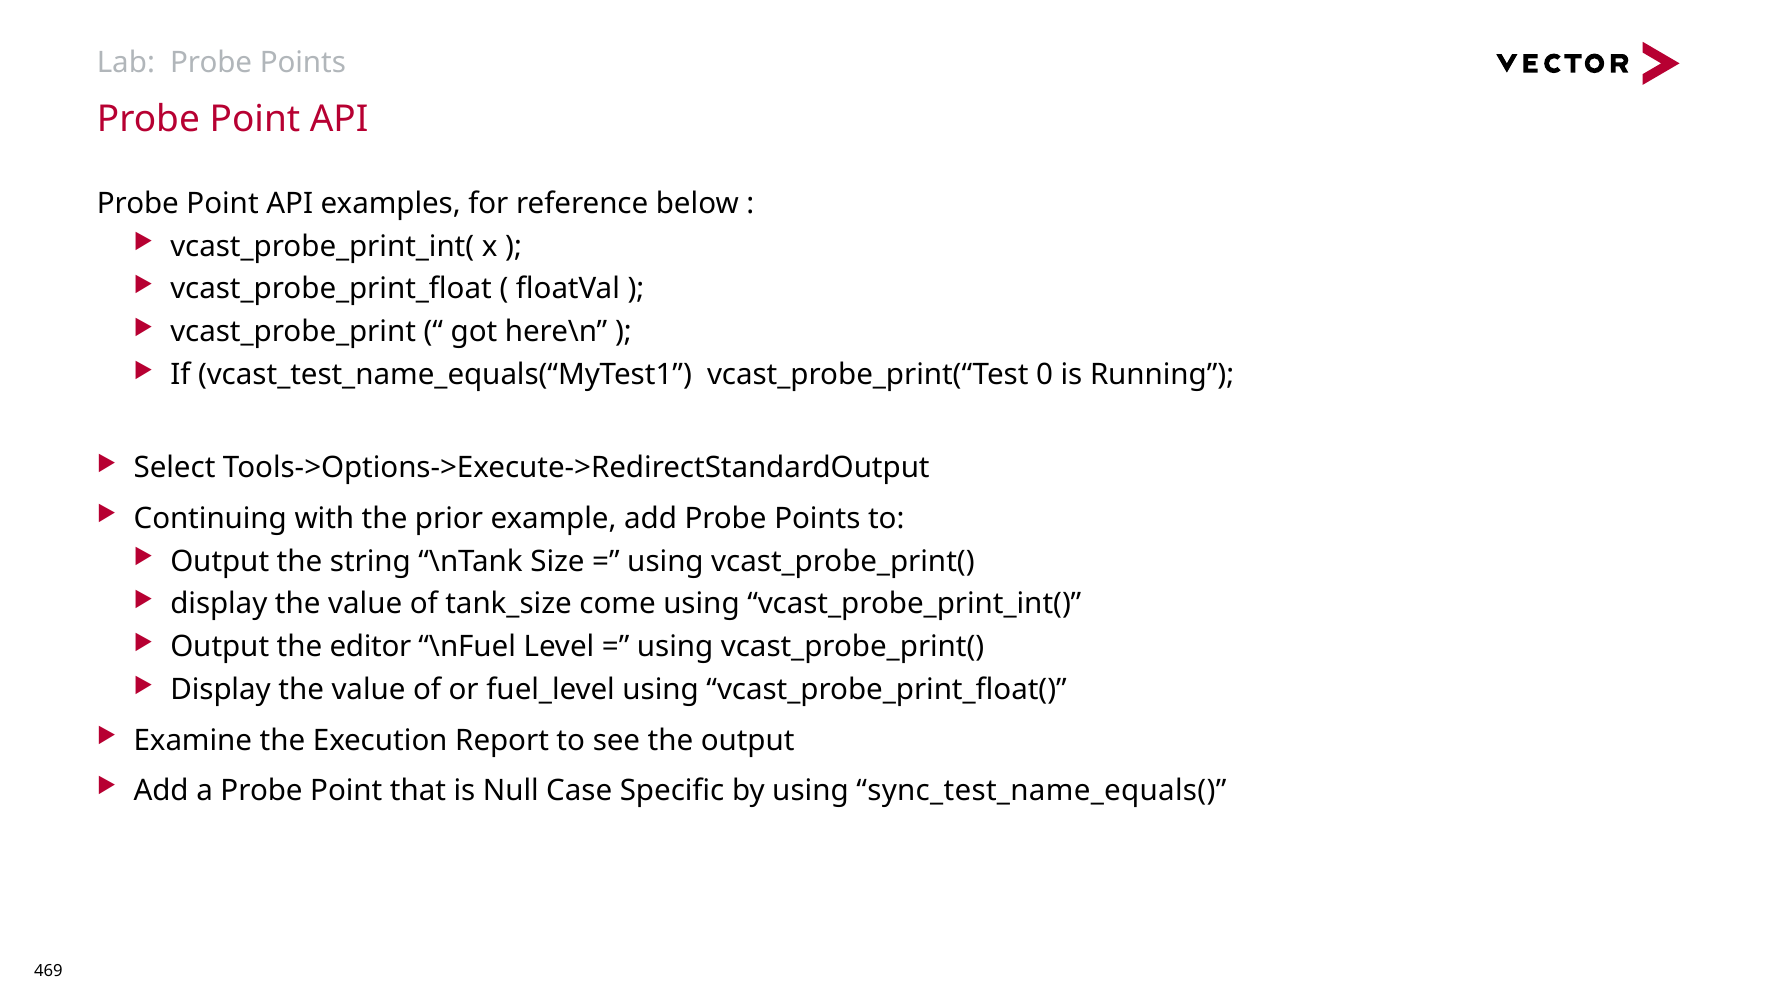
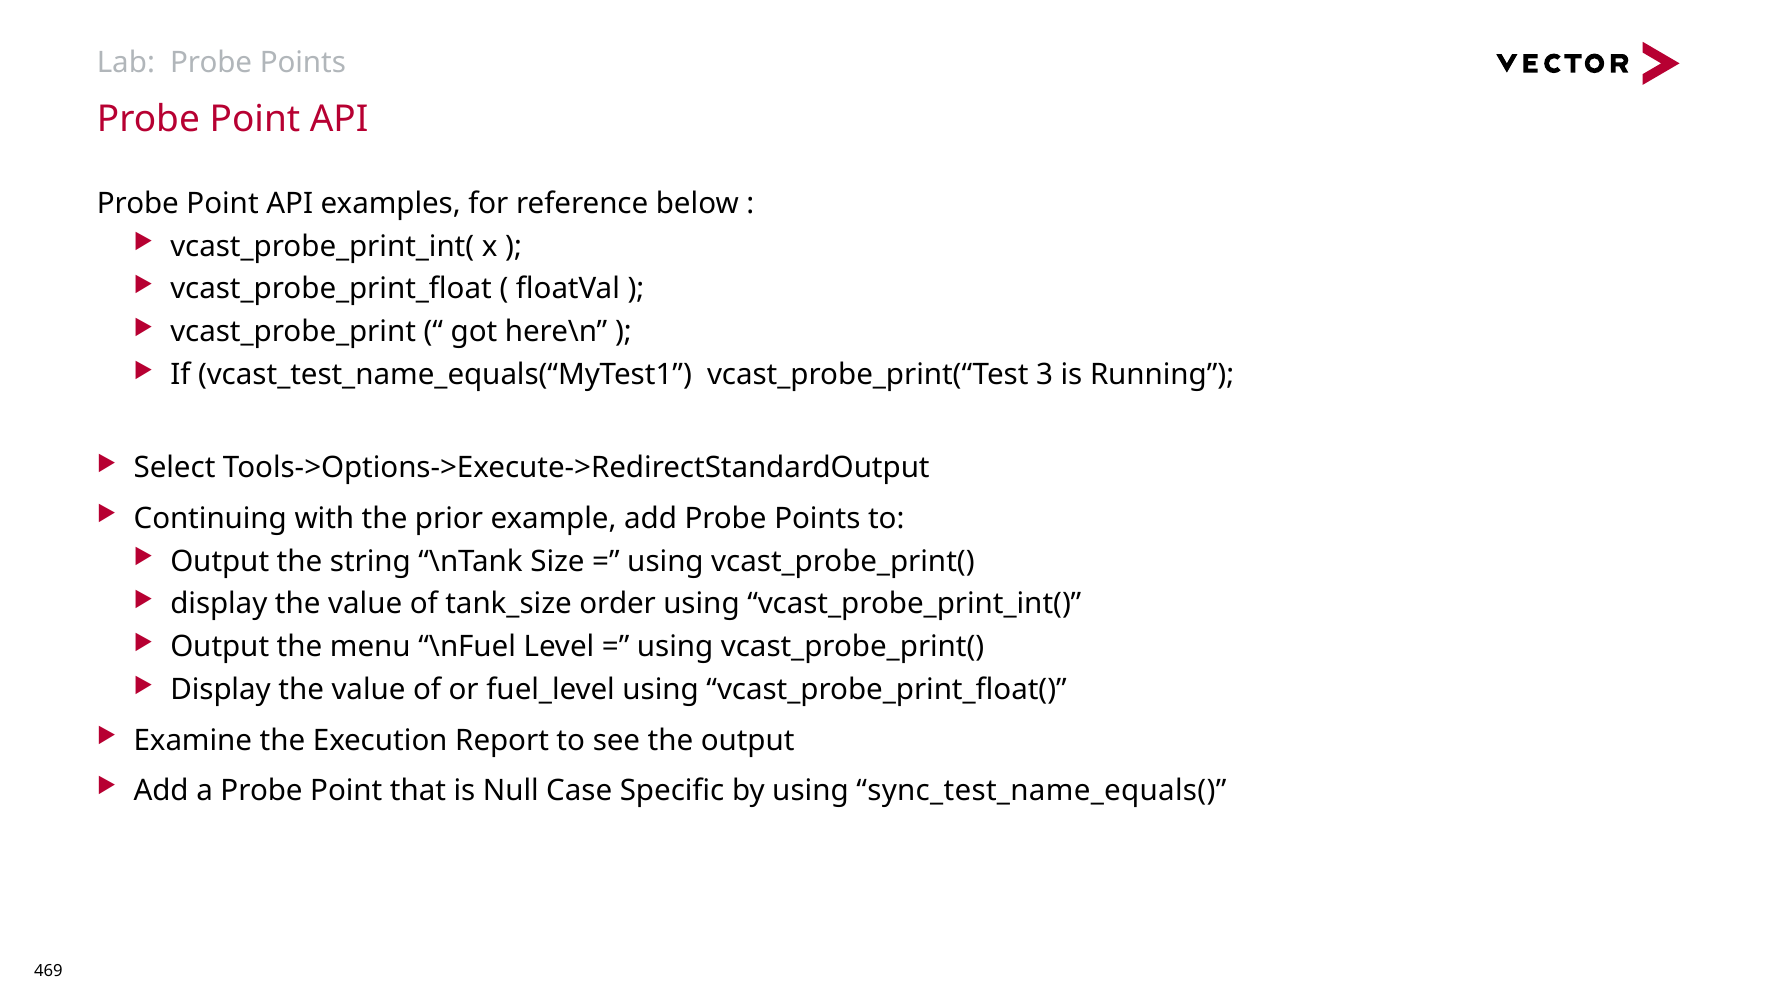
0: 0 -> 3 (1044, 375)
come: come -> order (618, 604)
editor: editor -> menu (370, 647)
